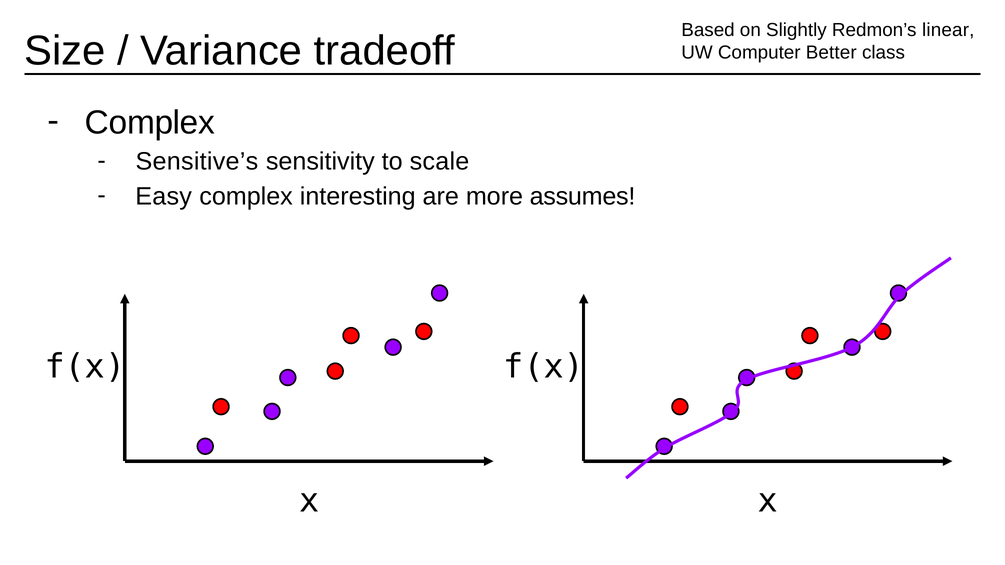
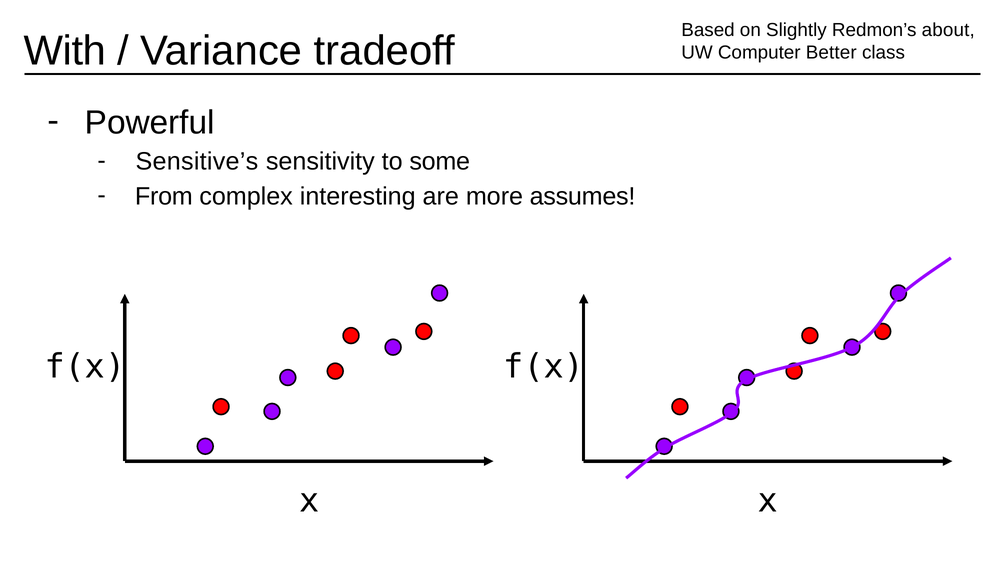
linear: linear -> about (948, 30)
Size: Size -> With (65, 51)
Complex: Complex -> Powerful (150, 123)
scale: scale -> some (440, 162)
Easy: Easy -> From (164, 196)
